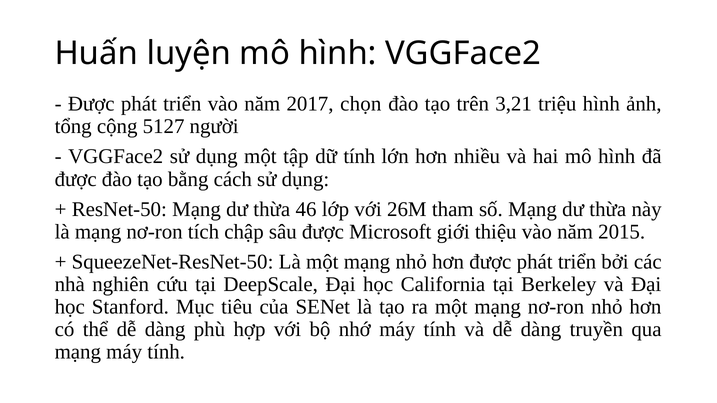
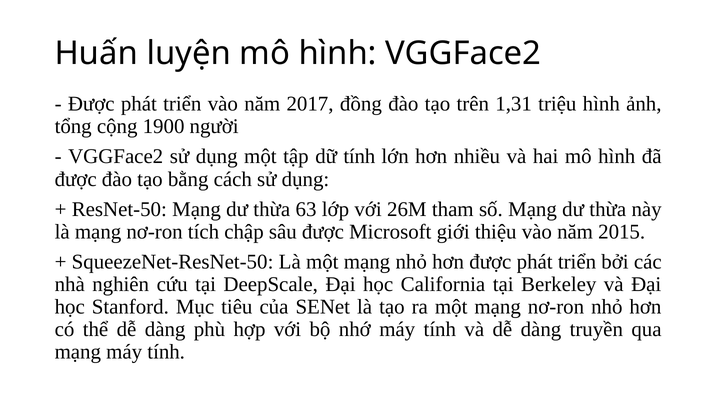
chọn: chọn -> đồng (361, 104)
3,21: 3,21 -> 1,31 (514, 104)
5127: 5127 -> 1900 (164, 127)
46: 46 -> 63 (306, 209)
